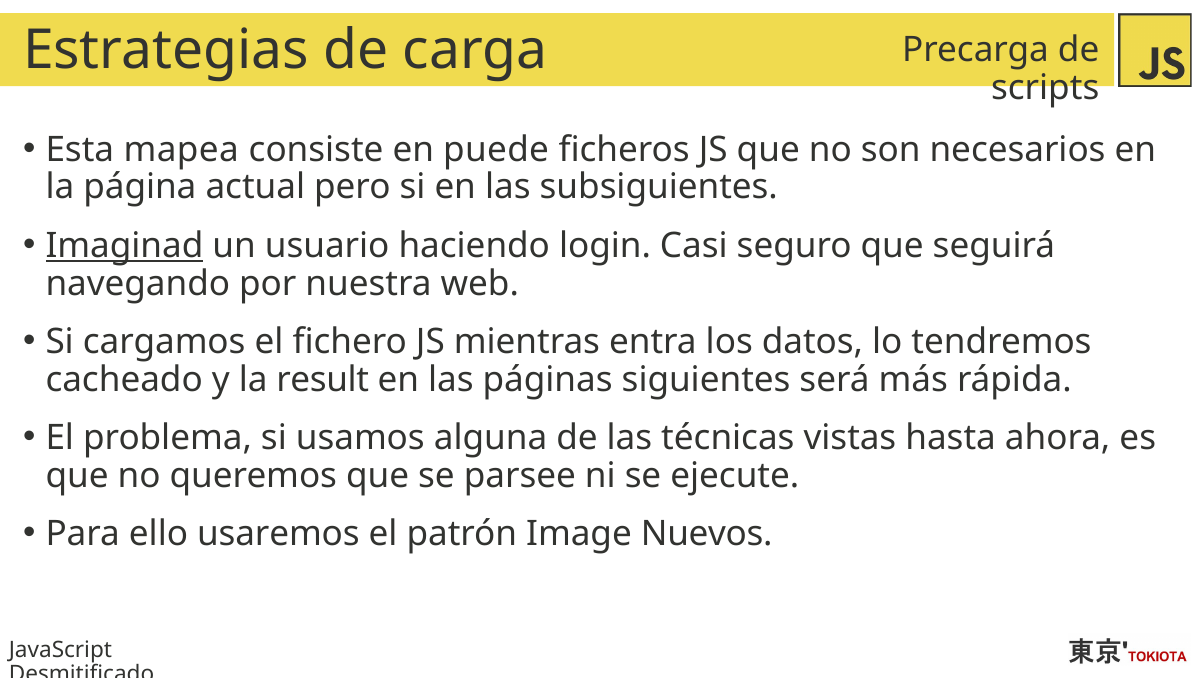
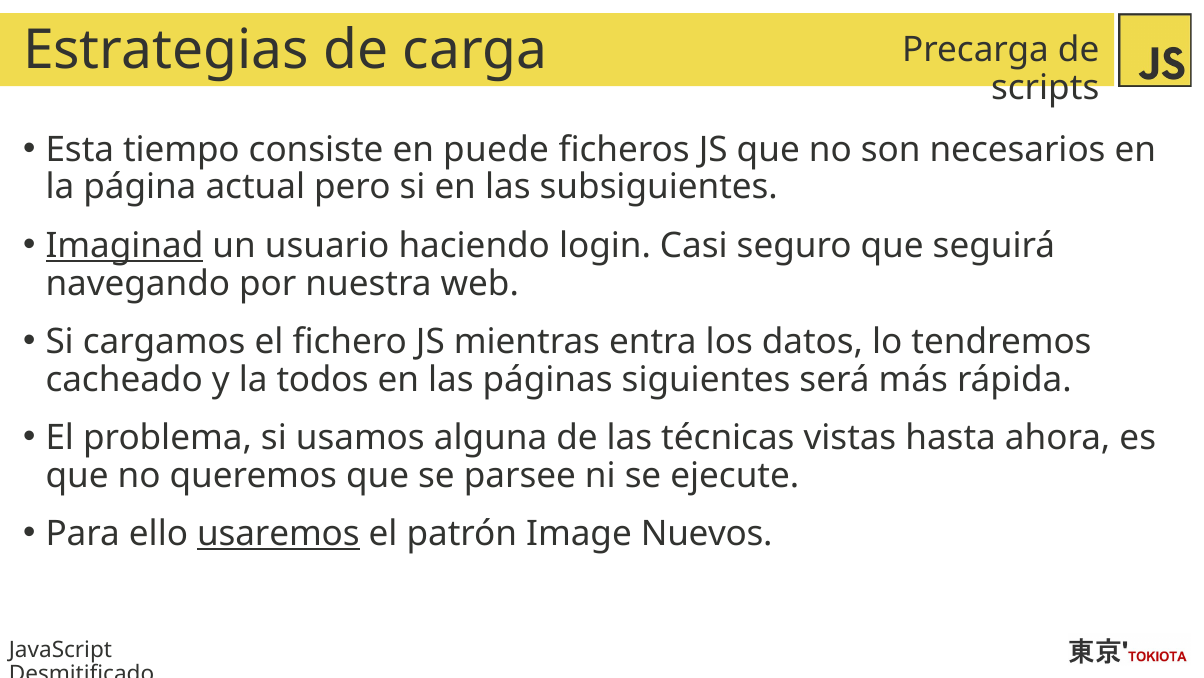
mapea: mapea -> tiempo (181, 149)
result: result -> todos (323, 379)
usaremos underline: none -> present (278, 533)
